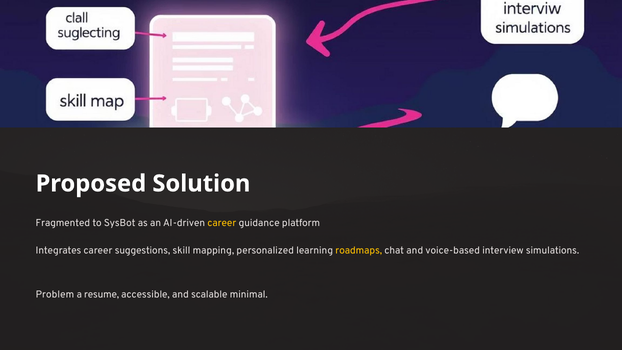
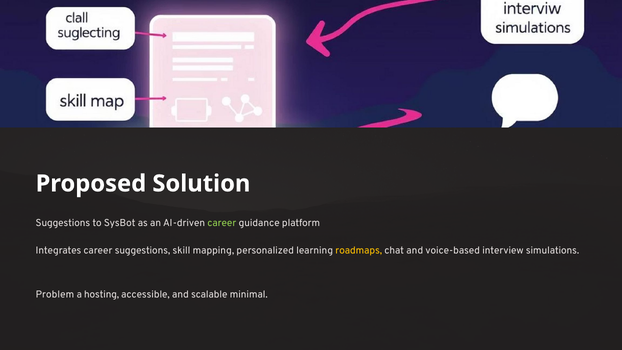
Fragmented: Fragmented -> Suggestions (63, 223)
career colour: yellow -> light green (222, 223)
resume: resume -> hosting (102, 295)
